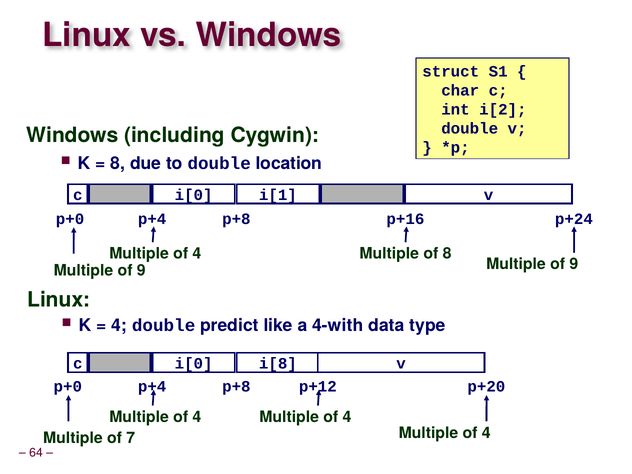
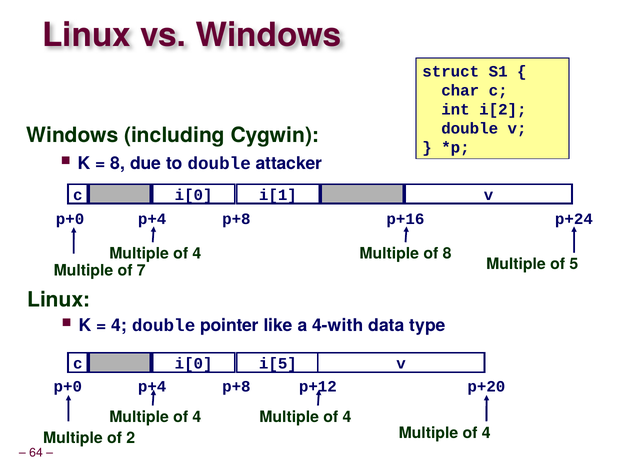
location: location -> attacker (289, 163)
9: 9 -> 7 (141, 270)
9: 9 -> 5 (574, 264)
predict: predict -> pointer (229, 325)
i[8: i[8 -> i[5 (278, 364)
7: 7 -> 2 (131, 438)
